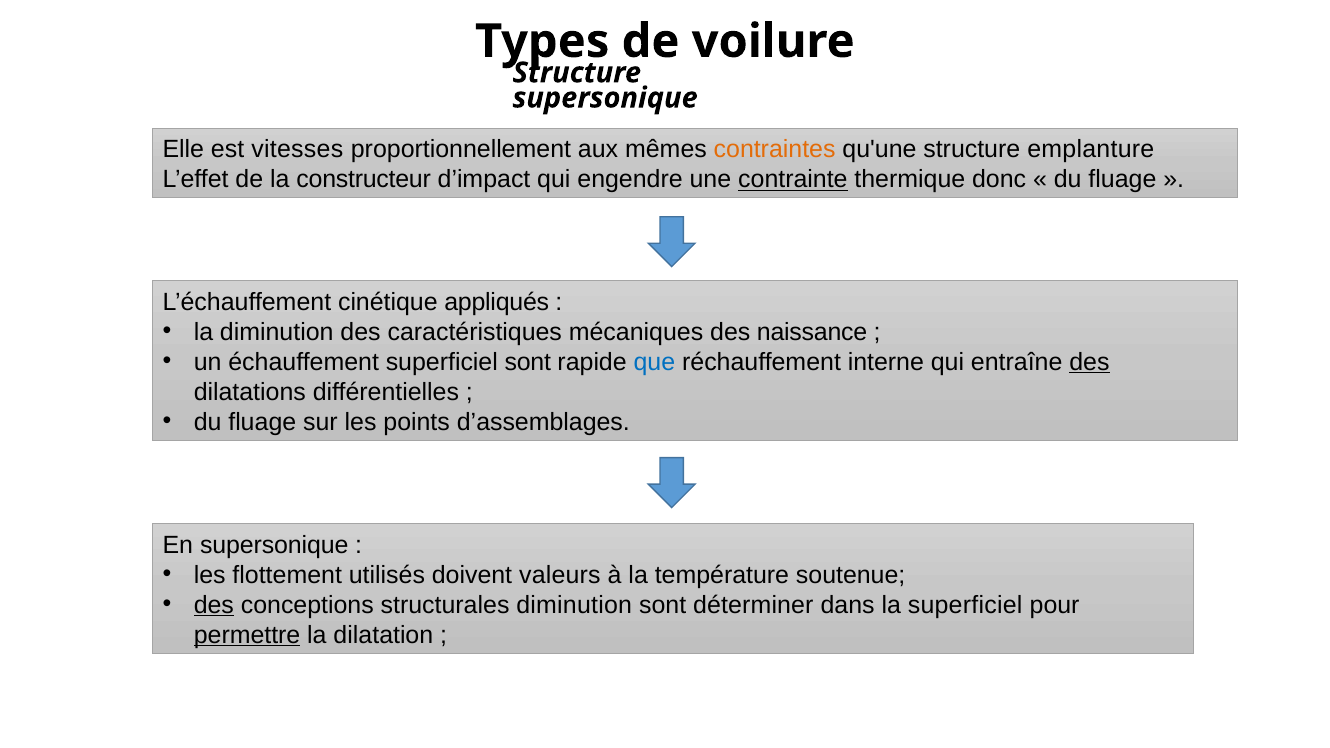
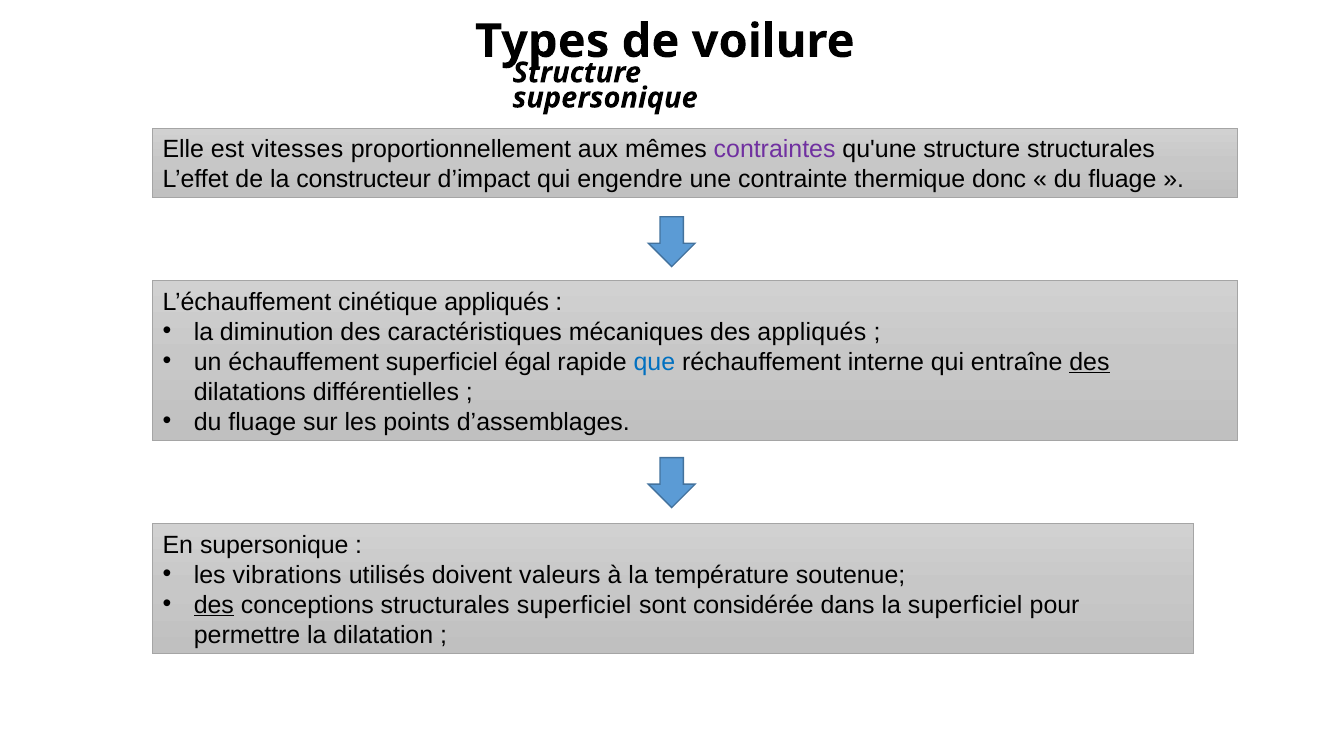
contraintes colour: orange -> purple (775, 150)
structure emplanture: emplanture -> structurales (1091, 150)
contrainte underline: present -> none (793, 180)
des naissance: naissance -> appliqués (812, 332)
superficiel sont: sont -> égal (528, 362)
flottement: flottement -> vibrations (287, 575)
structurales diminution: diminution -> superficiel (574, 605)
déterminer: déterminer -> considérée (753, 605)
permettre underline: present -> none (247, 635)
